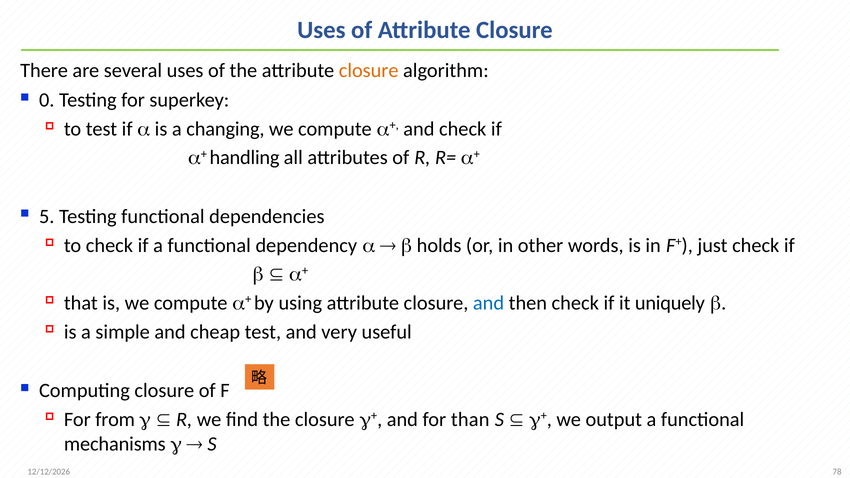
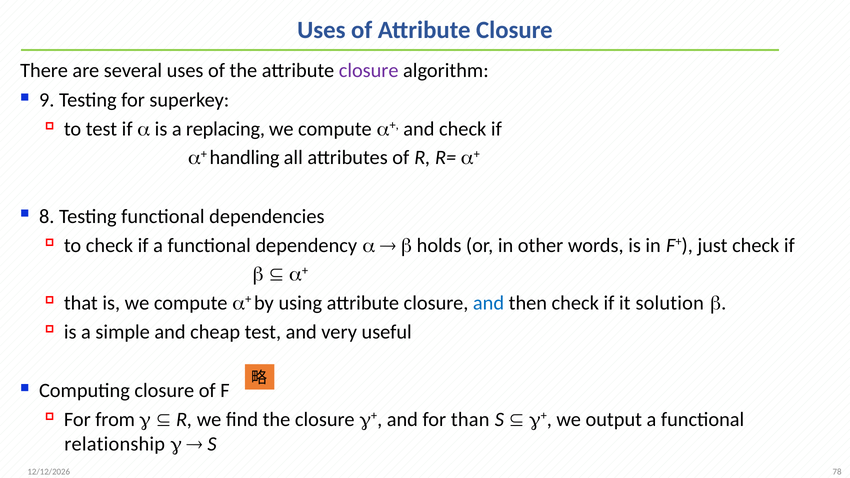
closure colour: orange -> purple (369, 71)
0: 0 -> 9 (47, 100)
changing: changing -> replacing (225, 129)
5: 5 -> 8 (47, 217)
uniquely: uniquely -> solution (670, 303)
mechanisms: mechanisms -> relationship (115, 444)
